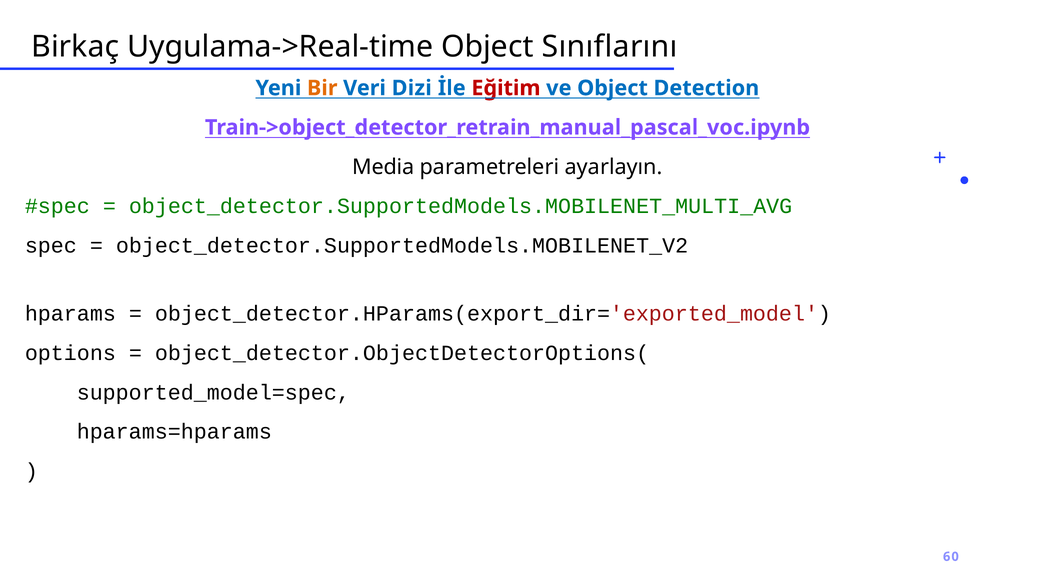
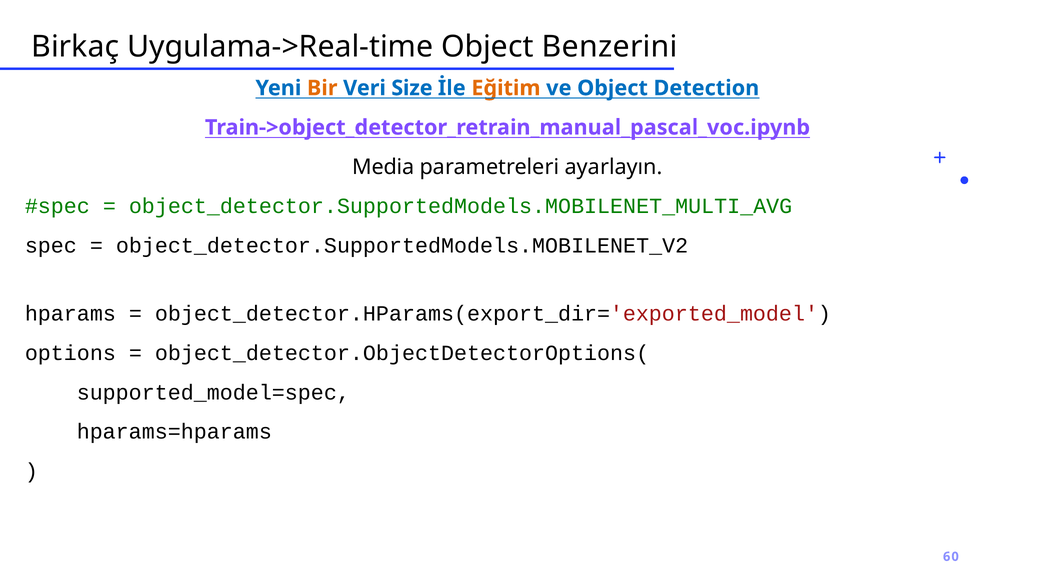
Sınıflarını: Sınıflarını -> Benzerini (610, 47)
Dizi: Dizi -> Size (412, 88)
Eğitim colour: red -> orange (506, 88)
